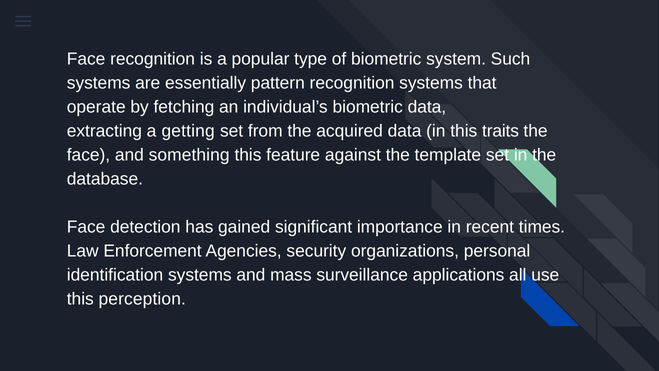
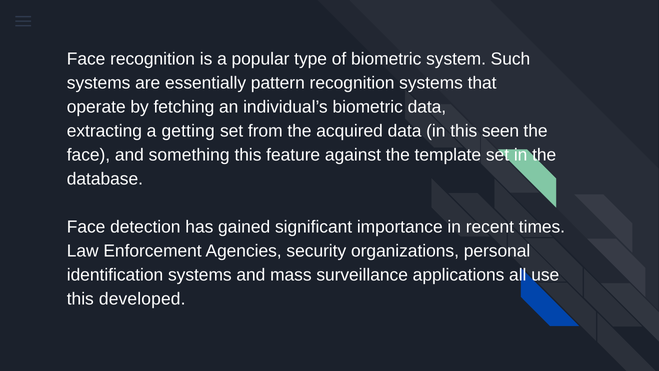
traits: traits -> seen (501, 131)
perception: perception -> developed (142, 299)
